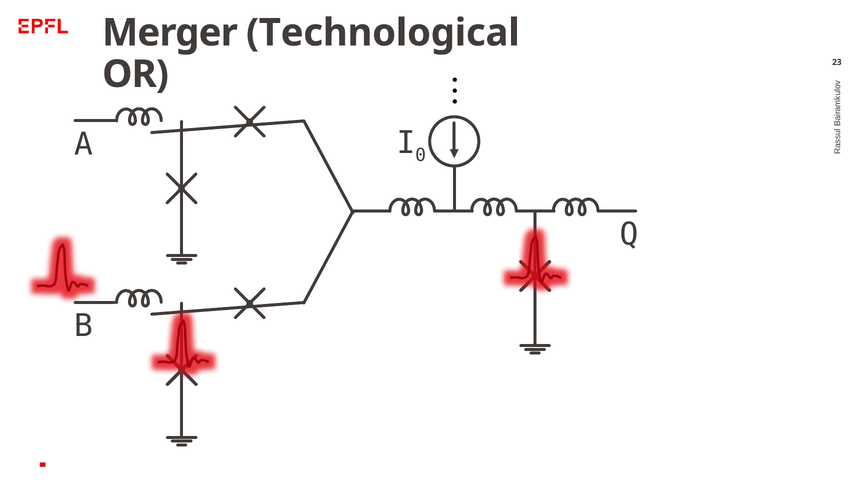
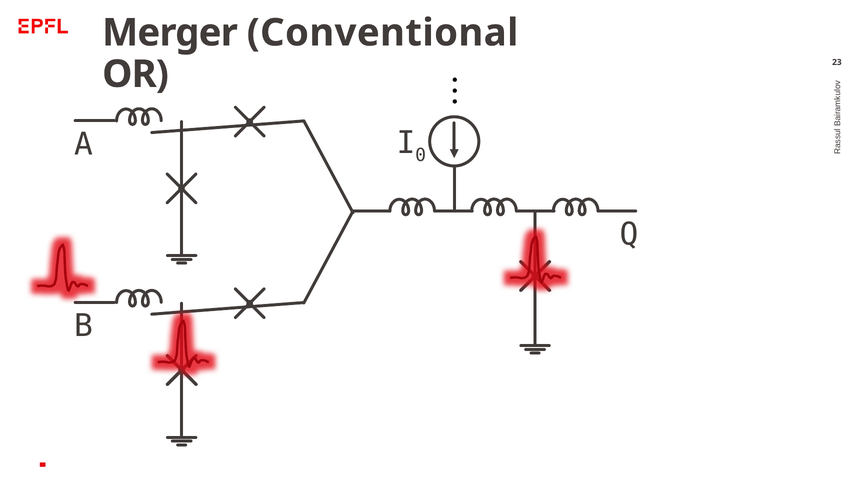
Technological: Technological -> Conventional (383, 33)
